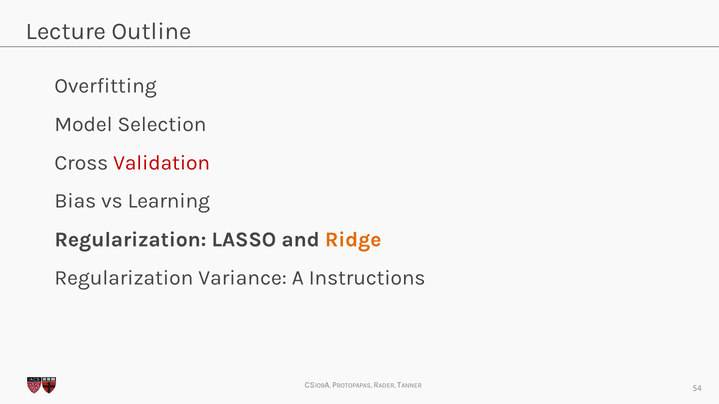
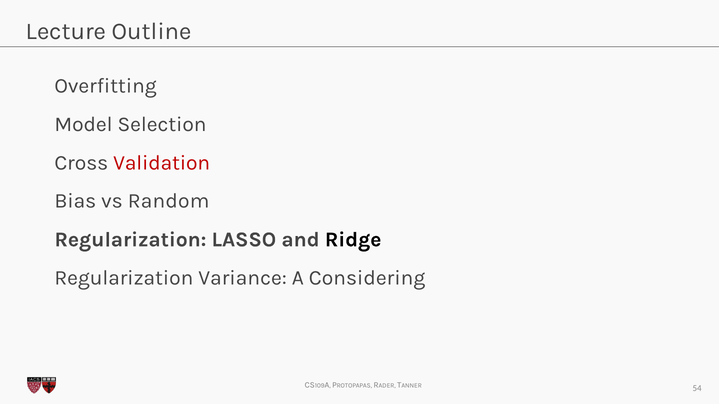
Learning: Learning -> Random (169, 201)
Ridge colour: orange -> black (353, 240)
Instructions: Instructions -> Considering (367, 278)
